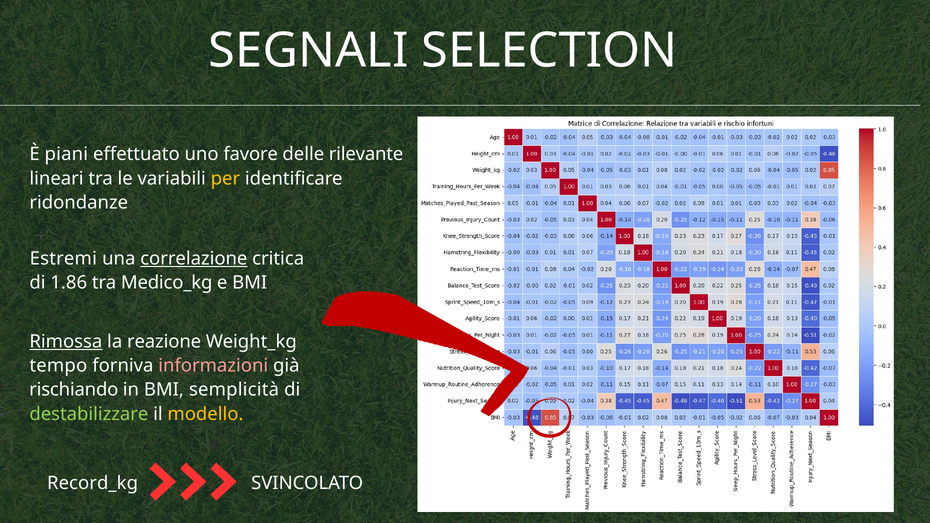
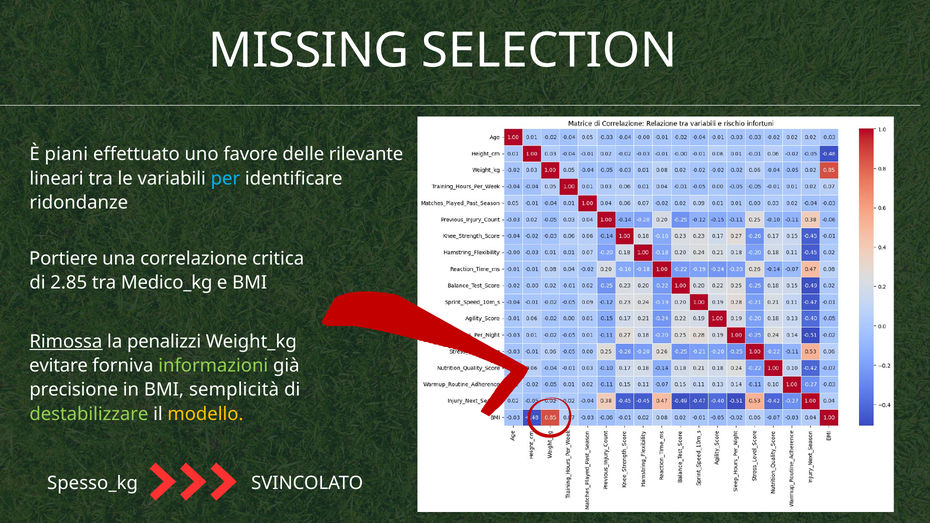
SEGNALI: SEGNALI -> MISSING (309, 51)
per colour: yellow -> light blue (225, 178)
Estremi: Estremi -> Portiere (64, 259)
correlazione underline: present -> none (194, 259)
1.86: 1.86 -> 2.85 (69, 283)
reazione: reazione -> penalizzi (164, 342)
tempo: tempo -> evitare (59, 366)
informazioni colour: pink -> light green (213, 366)
rischiando: rischiando -> precisione (74, 390)
Record_kg: Record_kg -> Spesso_kg (93, 483)
